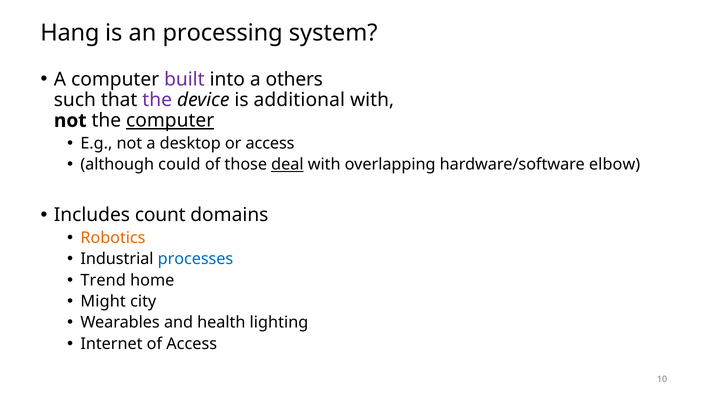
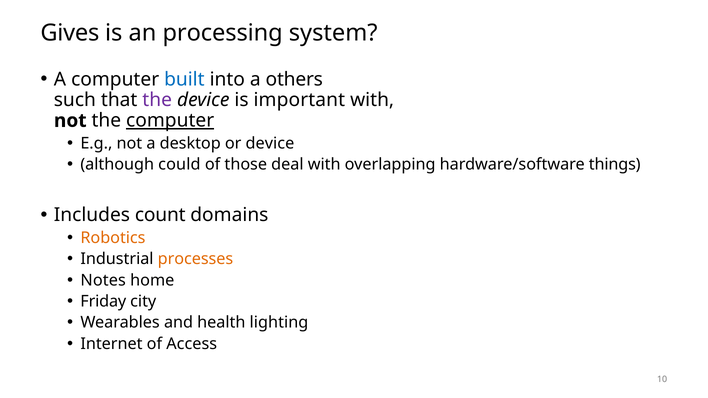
Hang: Hang -> Gives (70, 33)
built colour: purple -> blue (184, 79)
additional: additional -> important (299, 100)
or access: access -> device (270, 143)
deal underline: present -> none (287, 165)
elbow: elbow -> things (615, 165)
processes colour: blue -> orange (195, 259)
Trend: Trend -> Notes (103, 280)
Might: Might -> Friday (103, 302)
